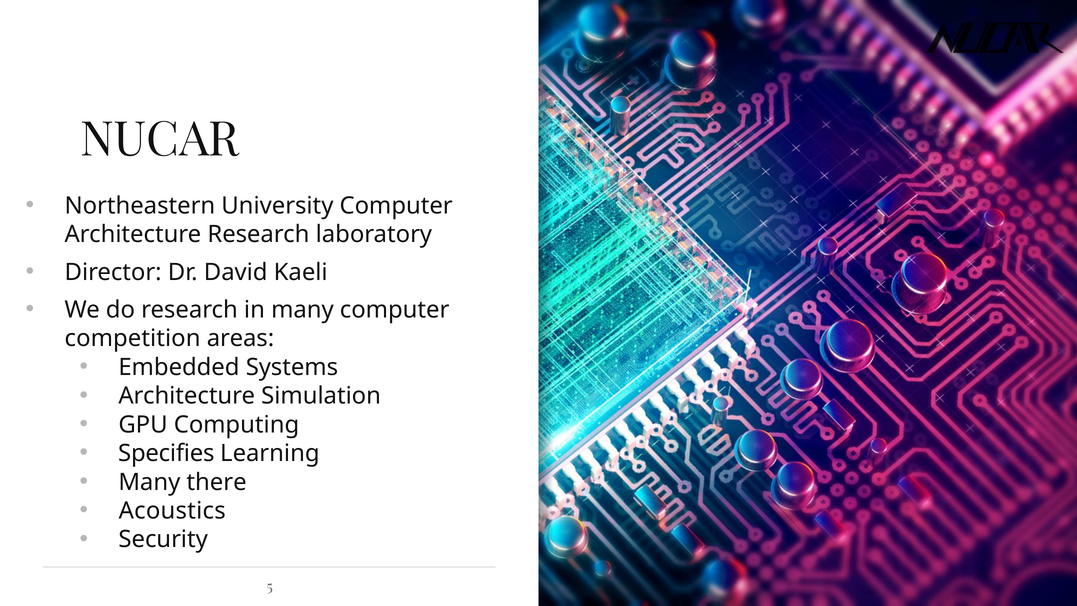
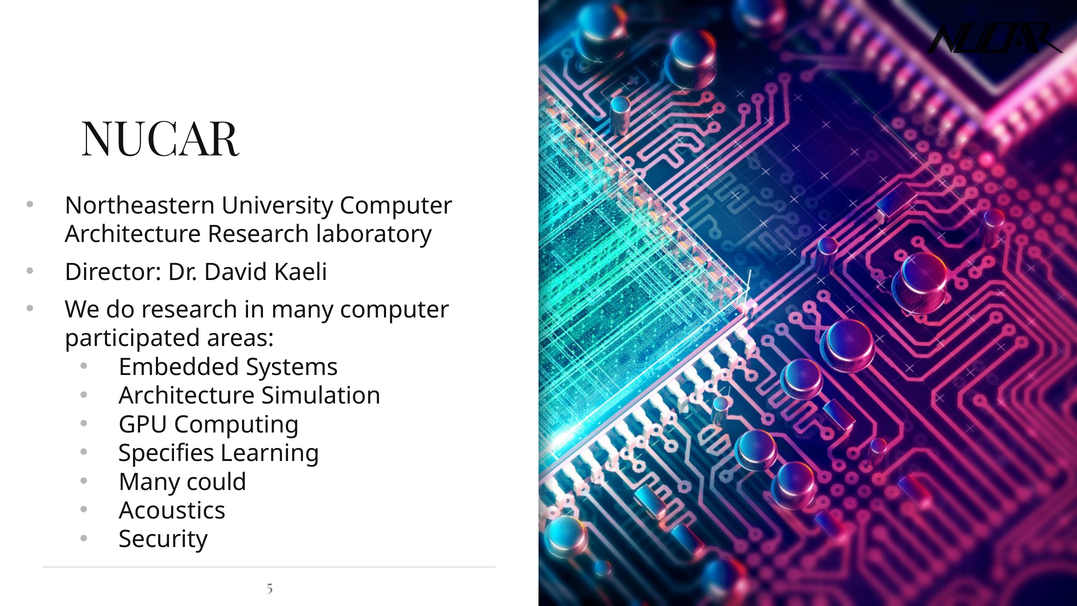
competition: competition -> participated (133, 338)
there: there -> could (217, 482)
